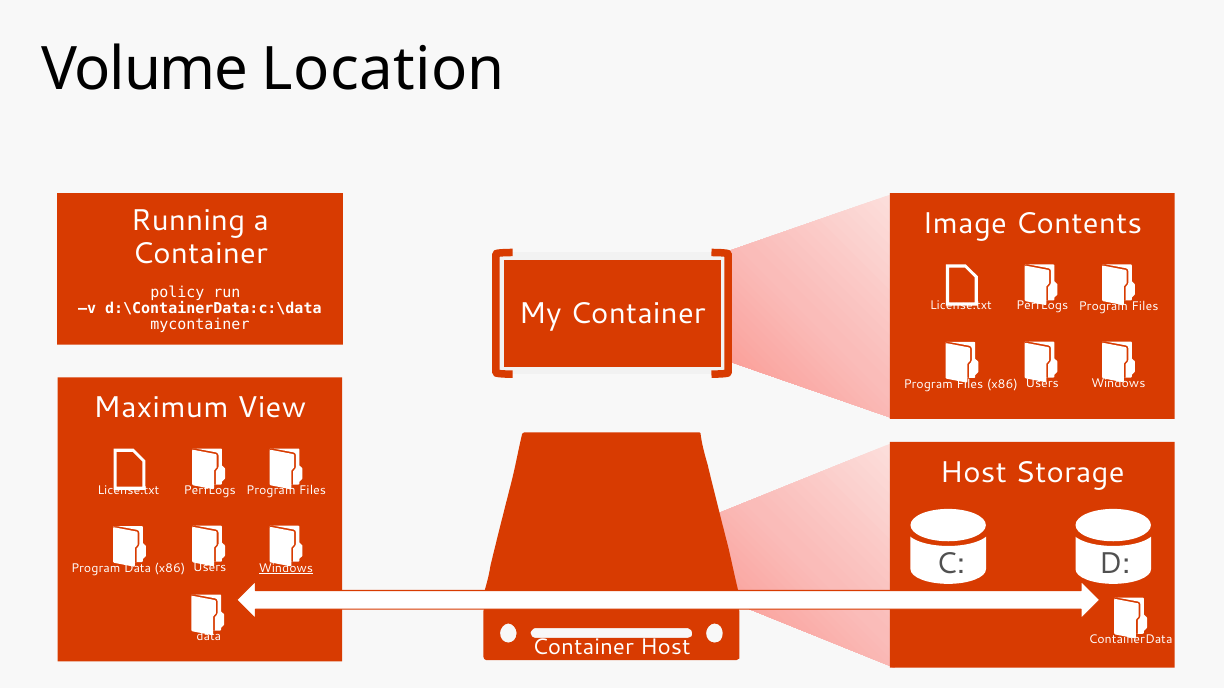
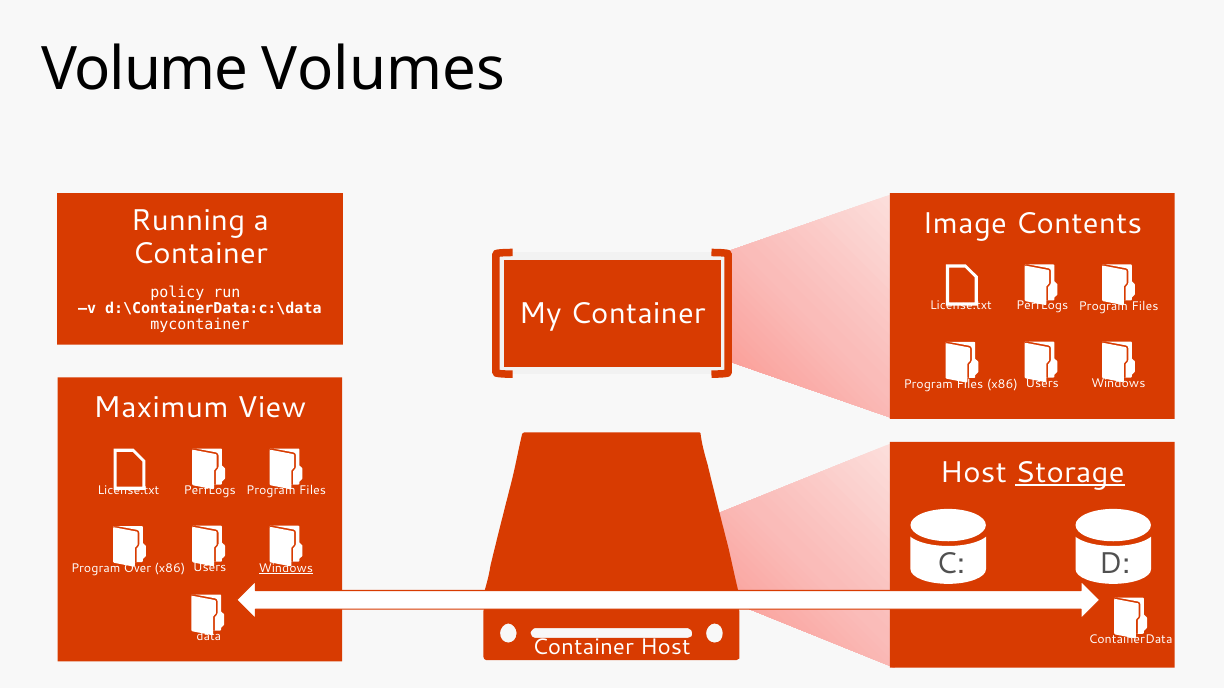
Location: Location -> Volumes (383, 70)
Storage underline: none -> present (1070, 473)
Program Data: Data -> Over (137, 568)
